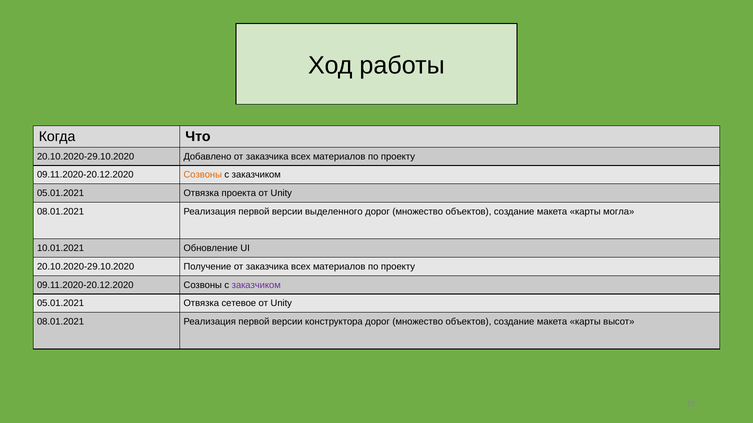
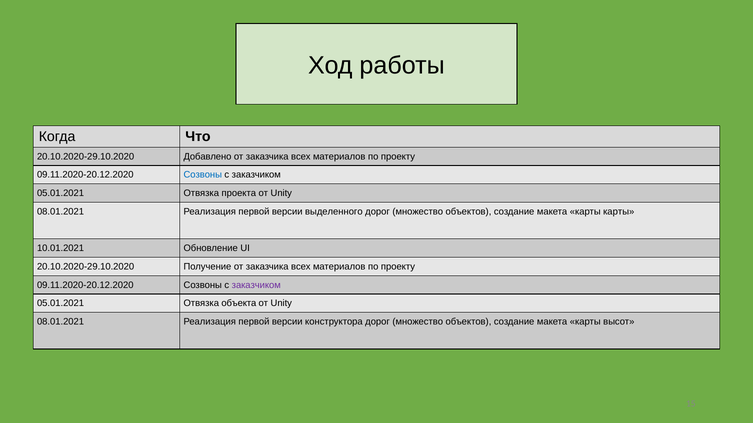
Созвоны colour: orange -> blue (203, 175)
карты могла: могла -> карты (619, 212)
сетевое: сетевое -> объекта (239, 304)
